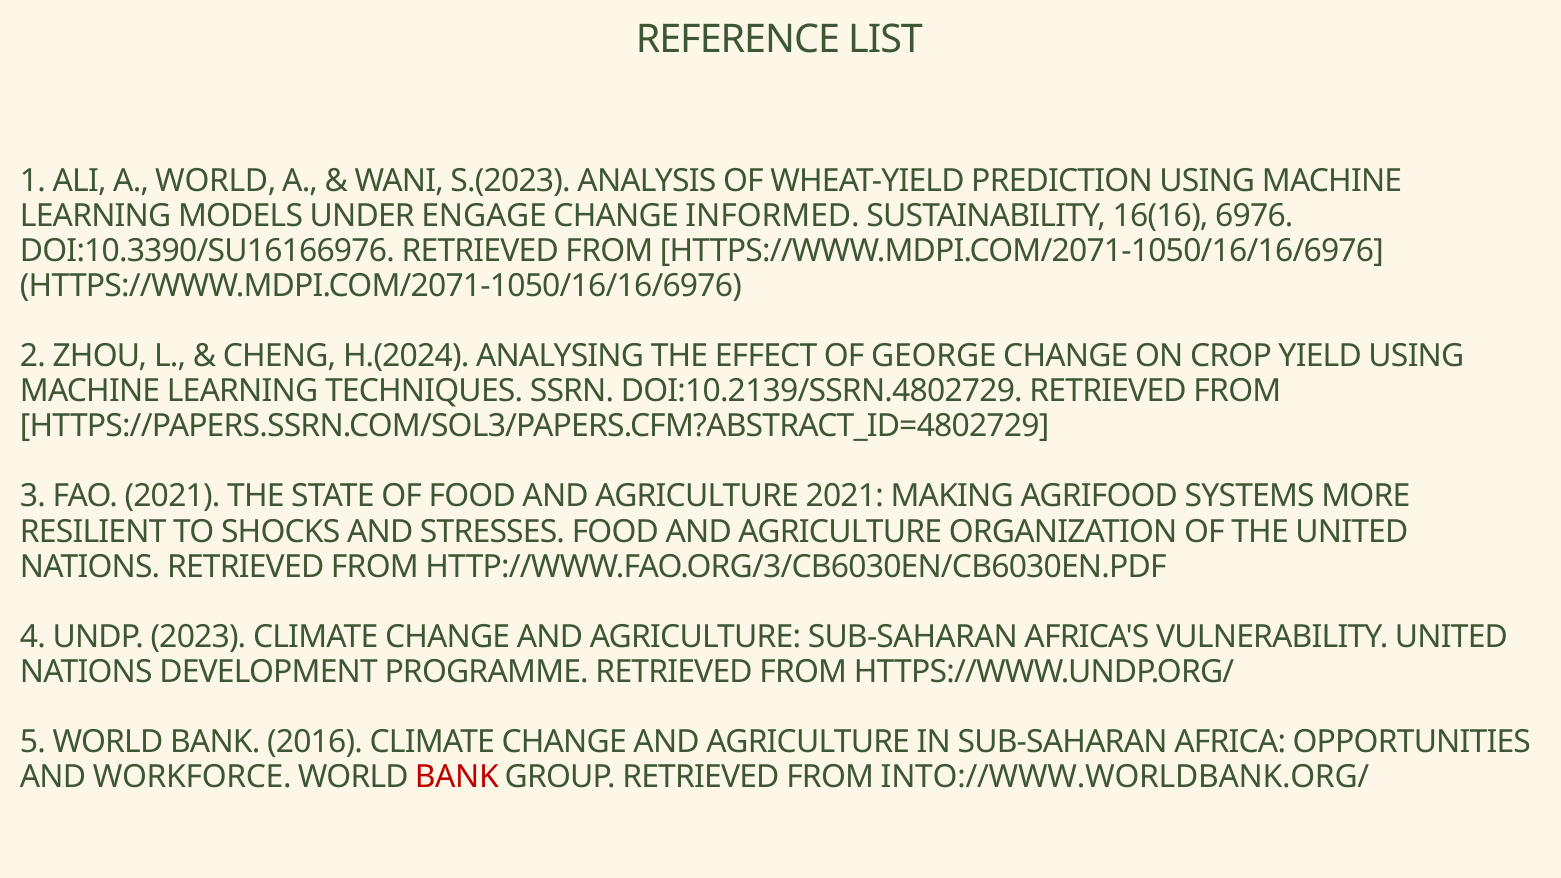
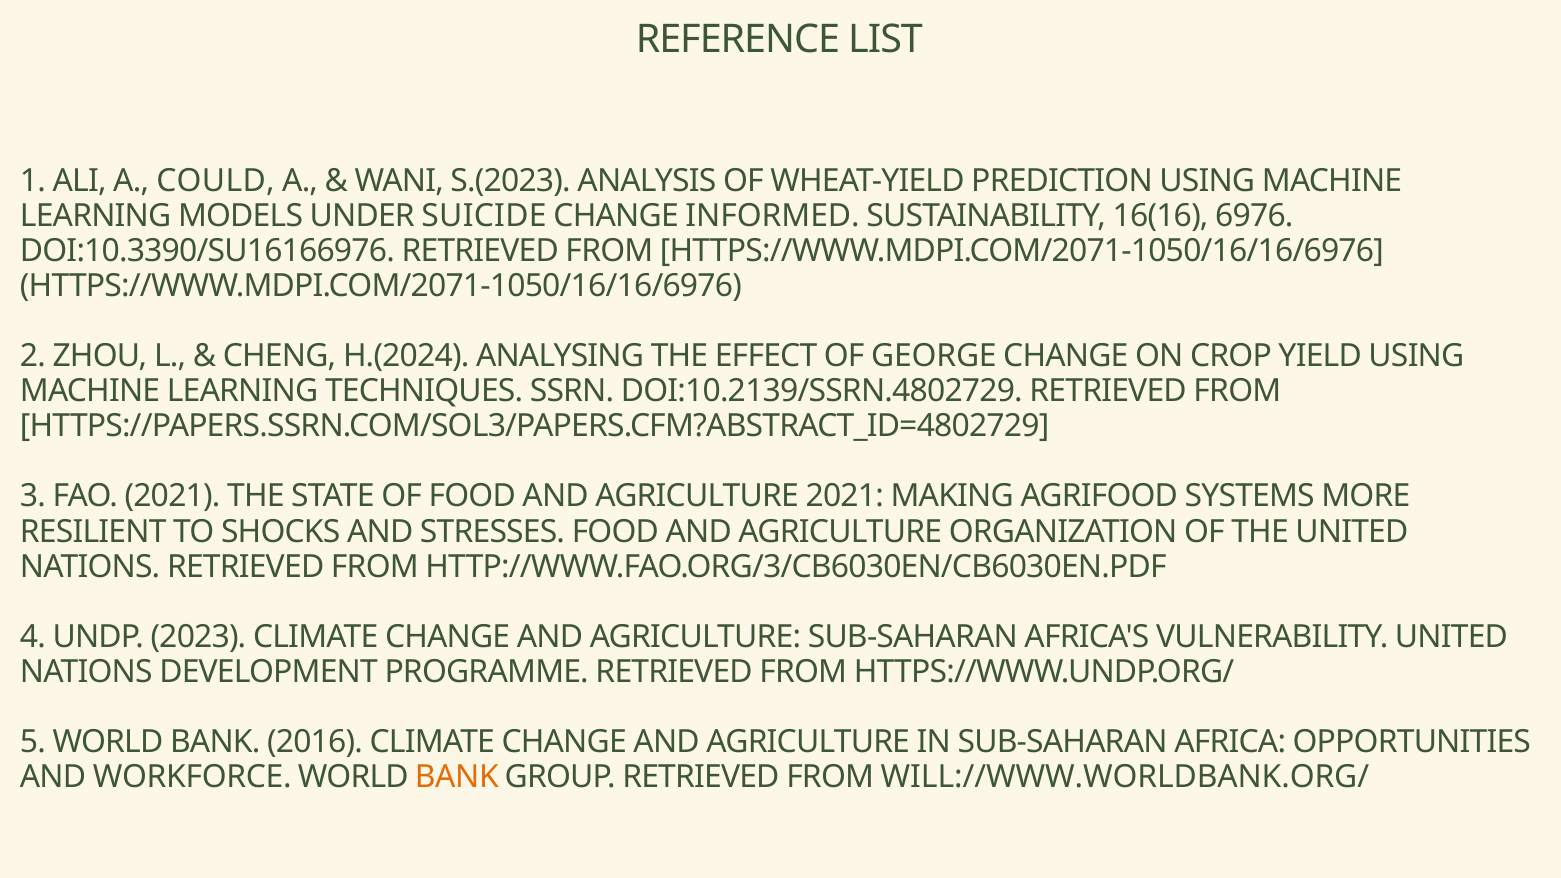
A WORLD: WORLD -> COULD (215, 181)
ENGAGE: ENGAGE -> SUICIDE (484, 216)
BANK colour: red -> orange (457, 777)
INTO://WWW.WORLDBANK.ORG/: INTO://WWW.WORLDBANK.ORG/ -> WILL://WWW.WORLDBANK.ORG/ (1125, 777)
